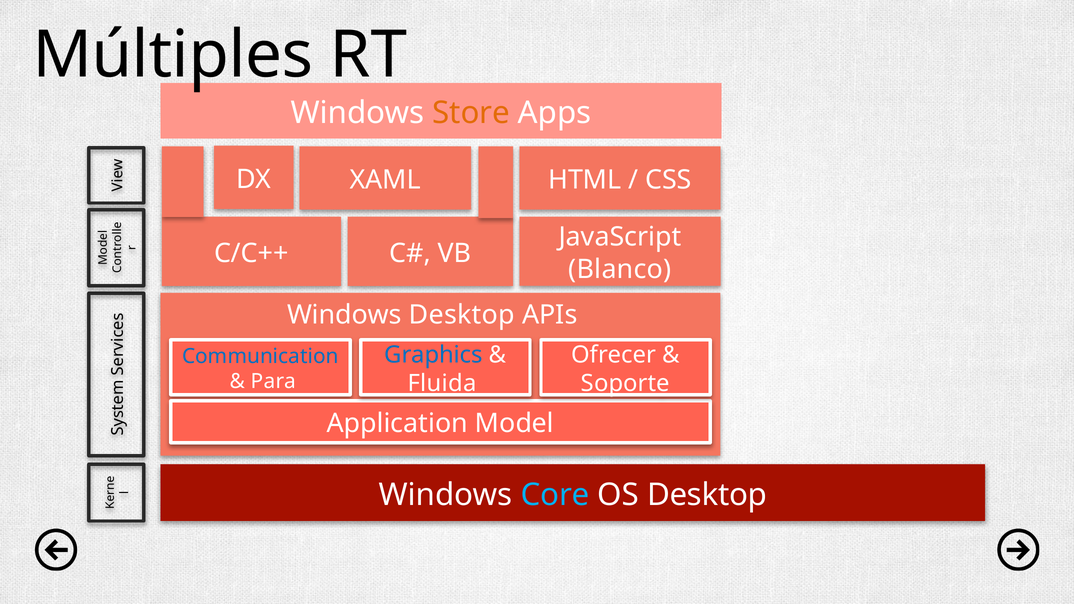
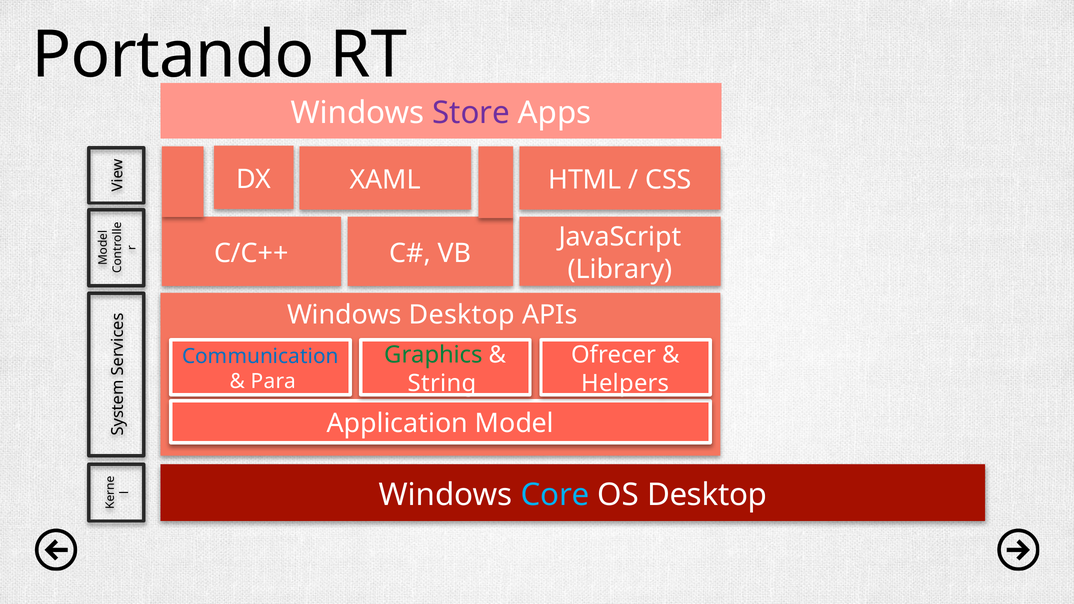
Múltiples: Múltiples -> Portando (173, 55)
Store colour: orange -> purple (471, 113)
Blanco: Blanco -> Library (620, 269)
Graphics colour: blue -> green (433, 355)
Fluida: Fluida -> String (442, 383)
Soporte: Soporte -> Helpers (625, 383)
